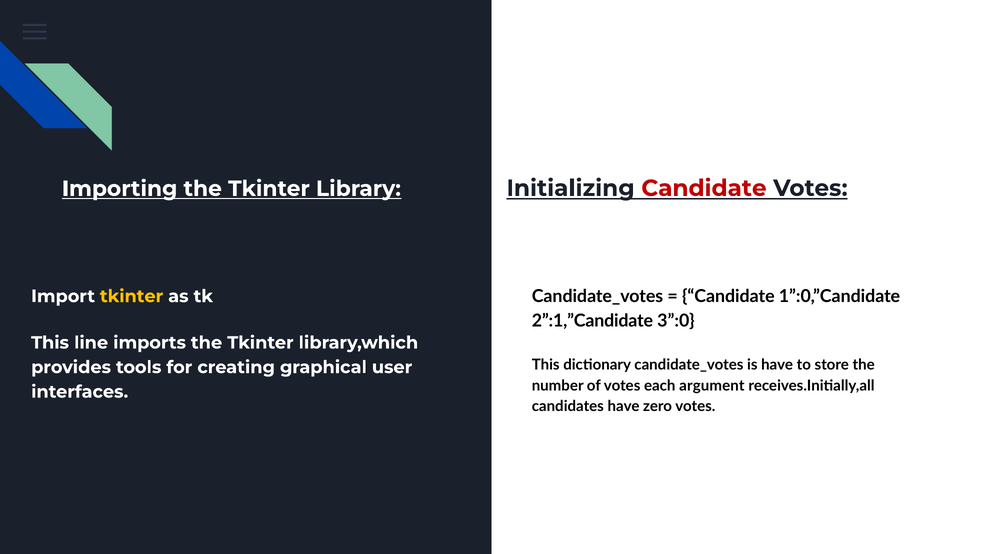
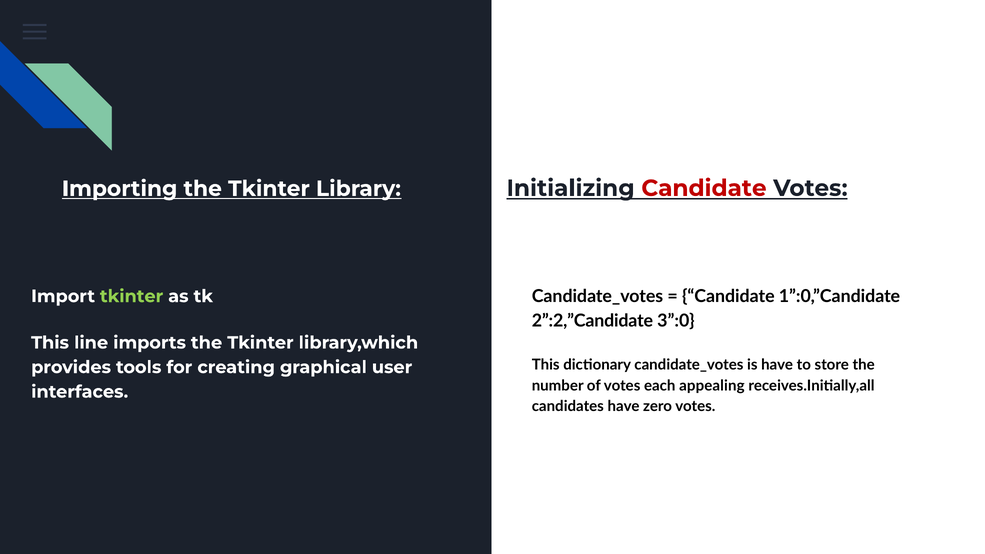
tkinter colour: yellow -> light green (132, 296)
2”:1,”Candidate: 2”:1,”Candidate -> 2”:2,”Candidate (592, 321)
argument: argument -> appealing (712, 386)
